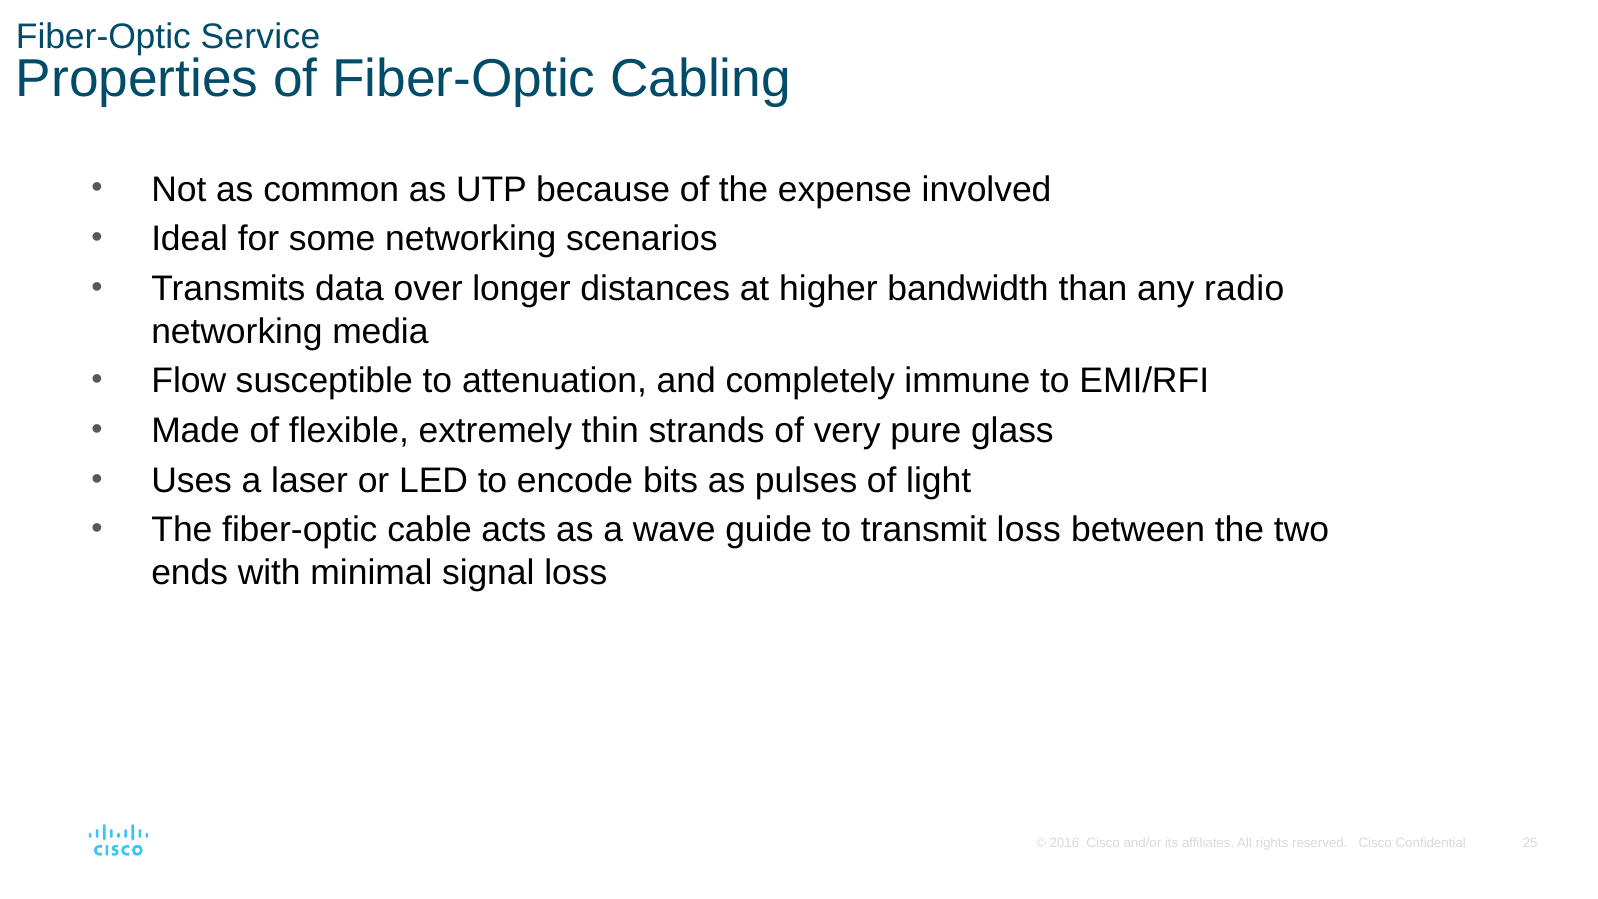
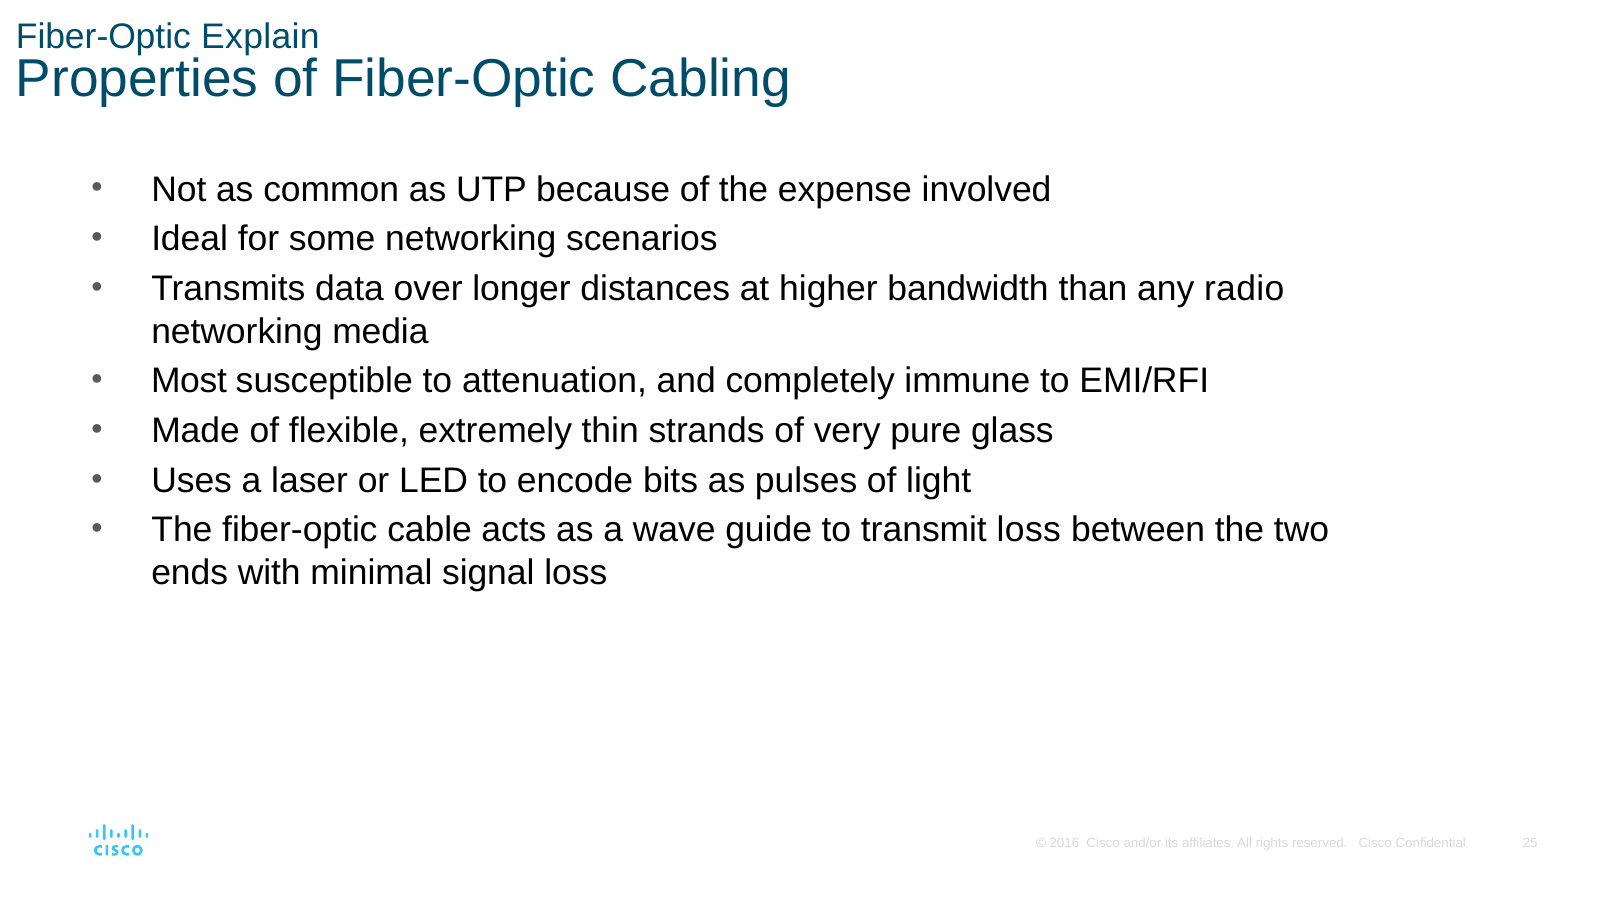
Service: Service -> Explain (260, 37)
Flow: Flow -> Most (189, 381)
